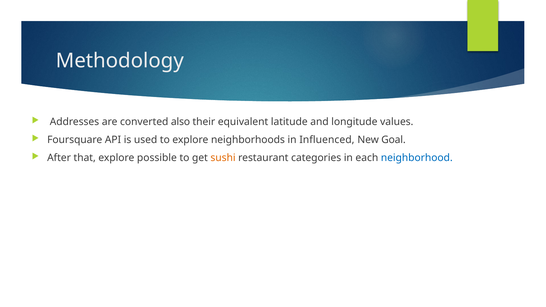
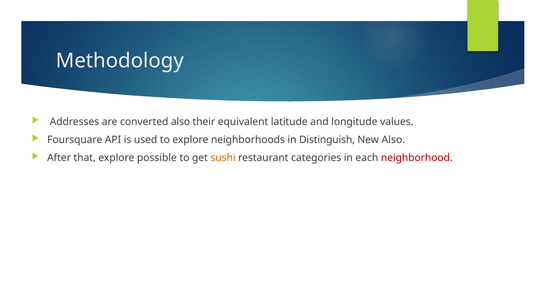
Influenced: Influenced -> Distinguish (327, 140)
New Goal: Goal -> Also (393, 140)
neighborhood colour: blue -> red (417, 158)
